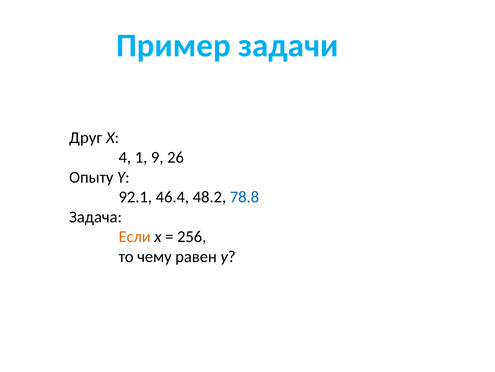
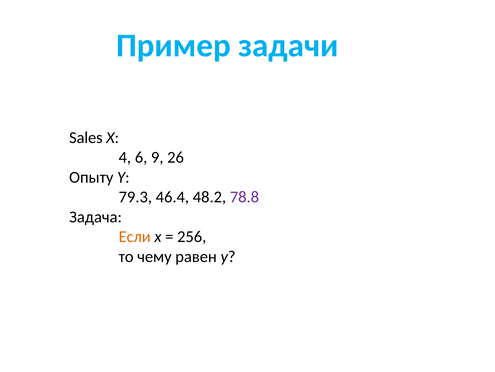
Друг: Друг -> Sales (86, 137)
1: 1 -> 6 (141, 157)
92.1: 92.1 -> 79.3 (135, 197)
78.8 colour: blue -> purple (244, 197)
